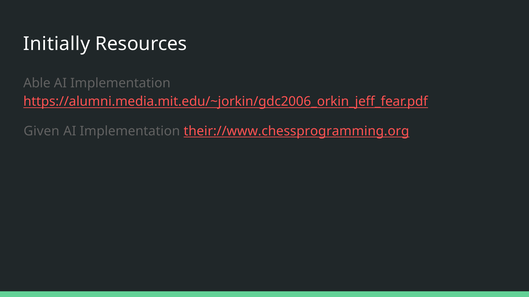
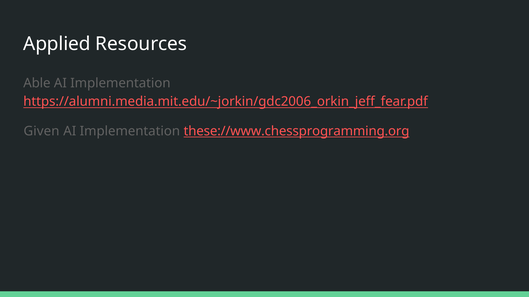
Initially: Initially -> Applied (57, 44)
their://www.chessprogramming.org: their://www.chessprogramming.org -> these://www.chessprogramming.org (297, 131)
